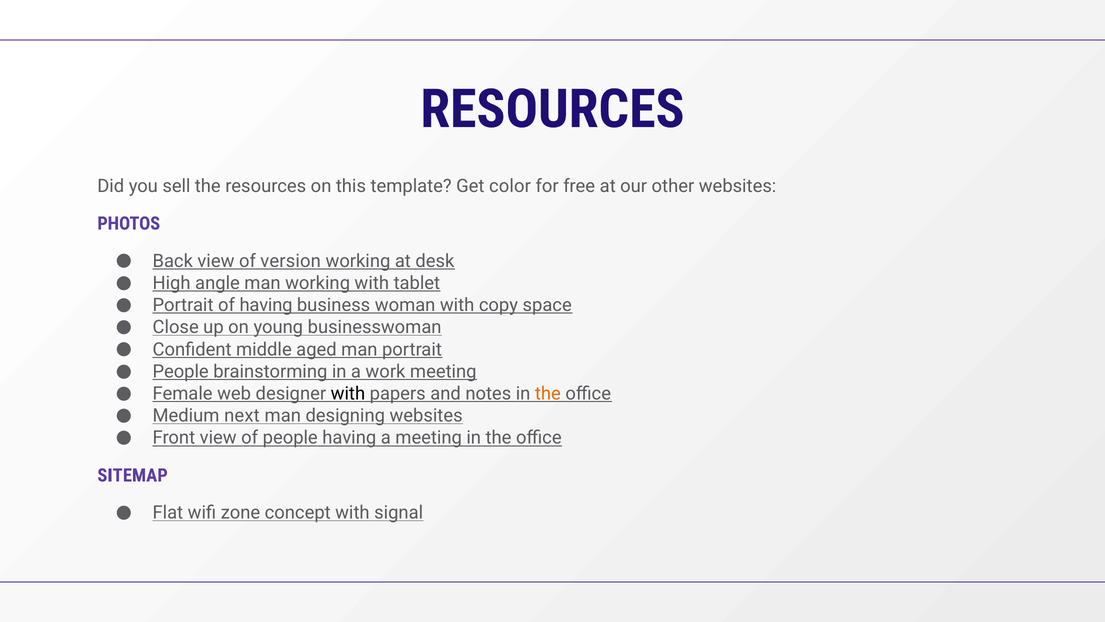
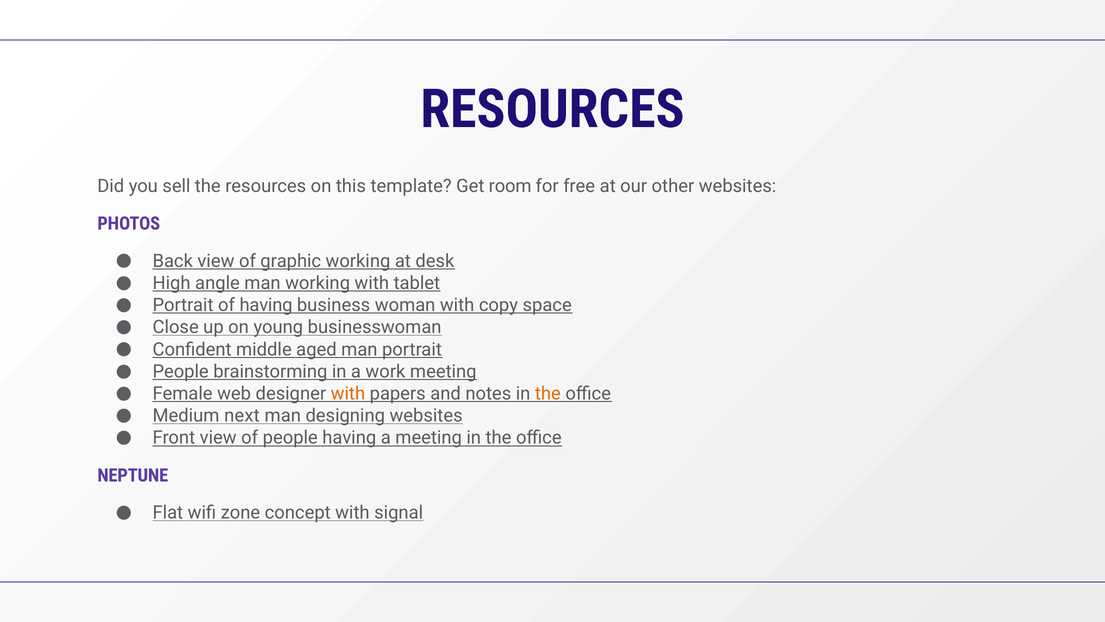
color: color -> room (510, 186)
version: version -> graphic (291, 261)
with colour: black -> orange (348, 393)
SITEMAP: SITEMAP -> NEPTUNE (133, 475)
